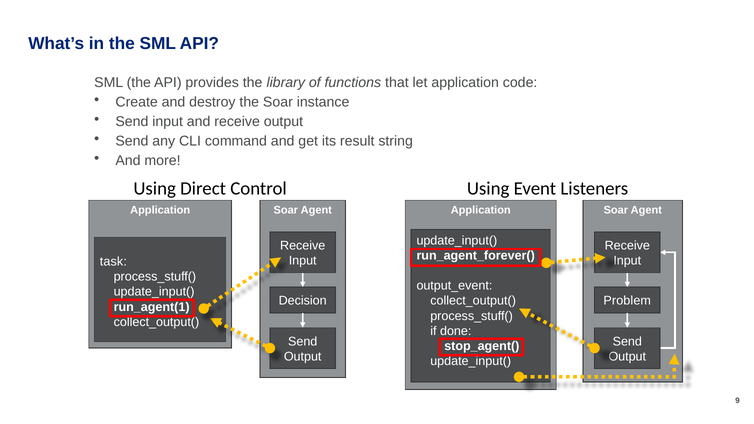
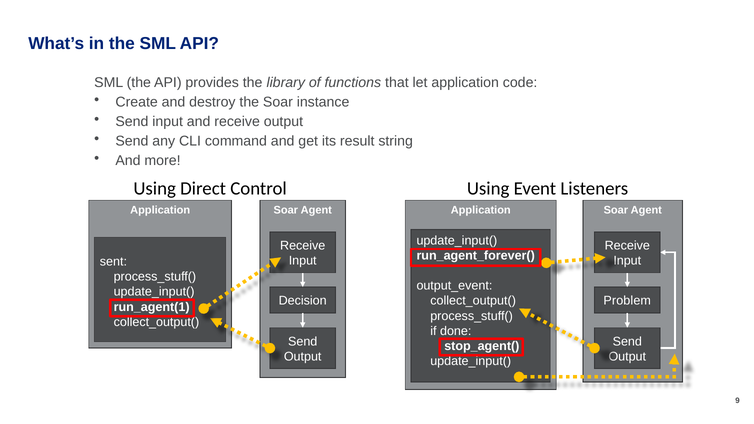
task: task -> sent (113, 262)
